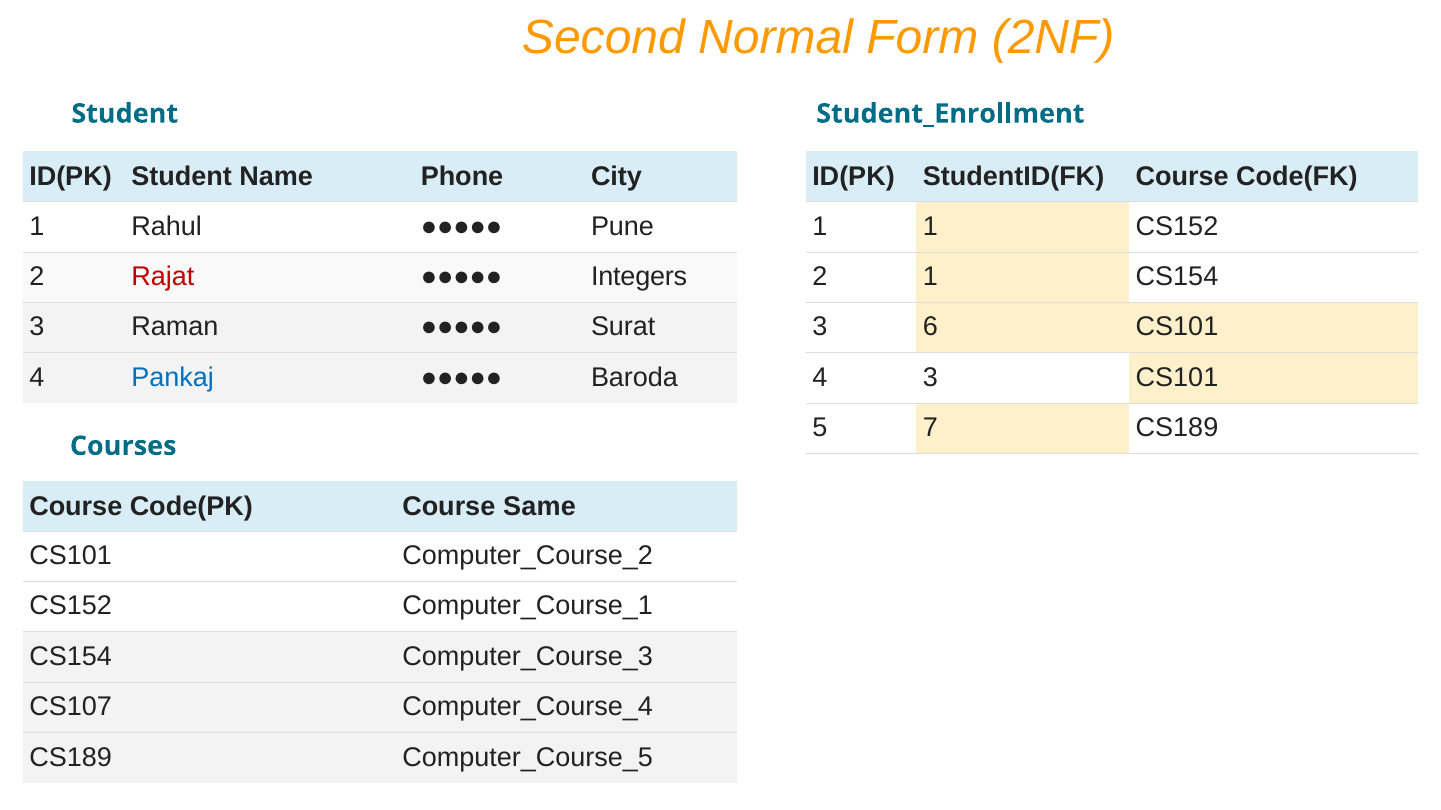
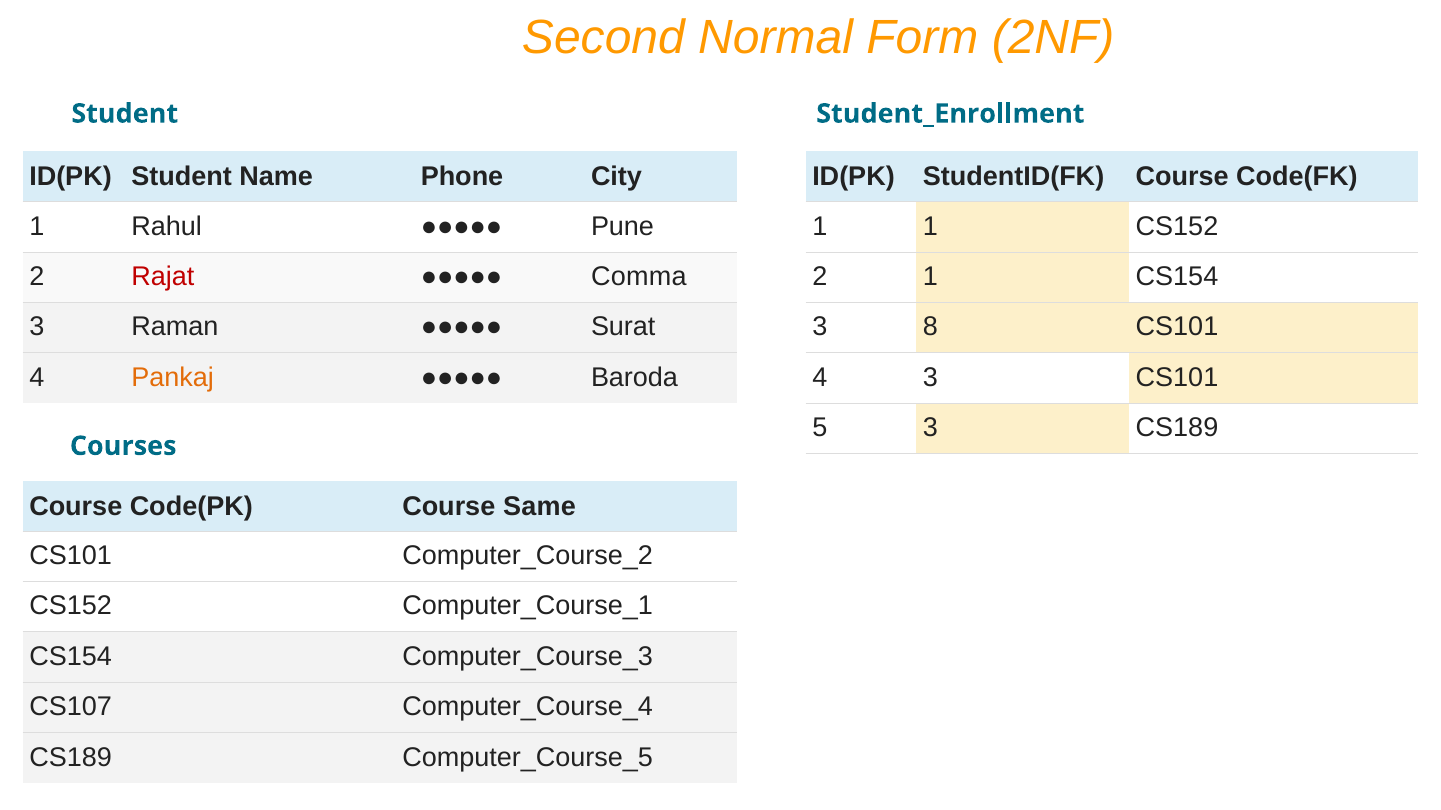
Integers: Integers -> Comma (639, 277)
6: 6 -> 8 (930, 327)
Pankaj colour: blue -> orange (173, 378)
5 7: 7 -> 3 (930, 428)
